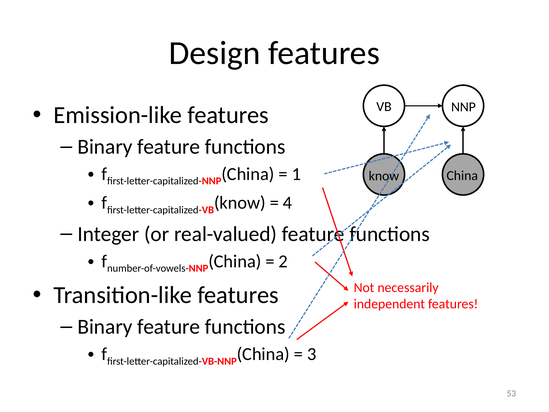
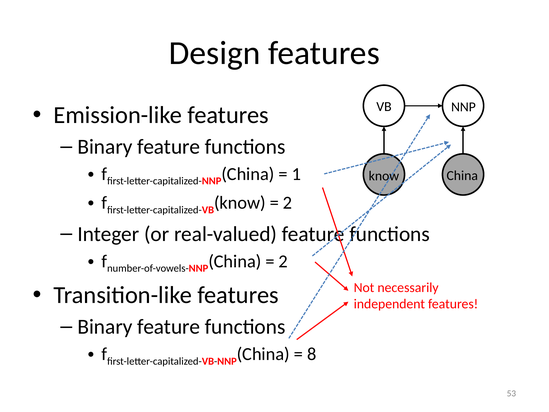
4: 4 -> 2 (288, 203)
3: 3 -> 8 (312, 354)
